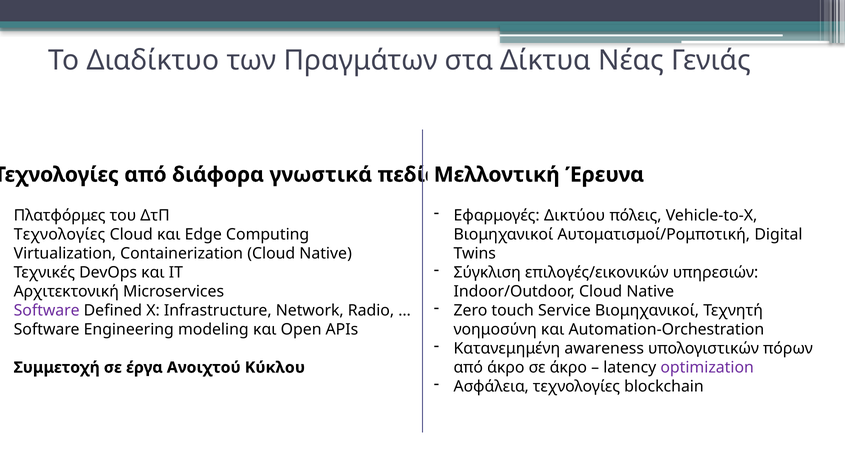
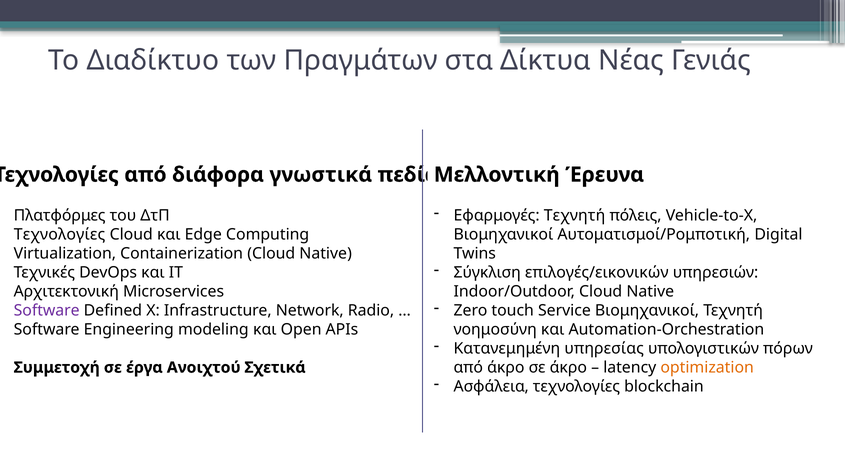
Εφαρμογές Δικτύου: Δικτύου -> Τεχνητή (575, 216)
awareness: awareness -> υπηρεσίας (604, 349)
Κύκλου: Κύκλου -> Σχετικά (275, 368)
optimization colour: purple -> orange (707, 368)
